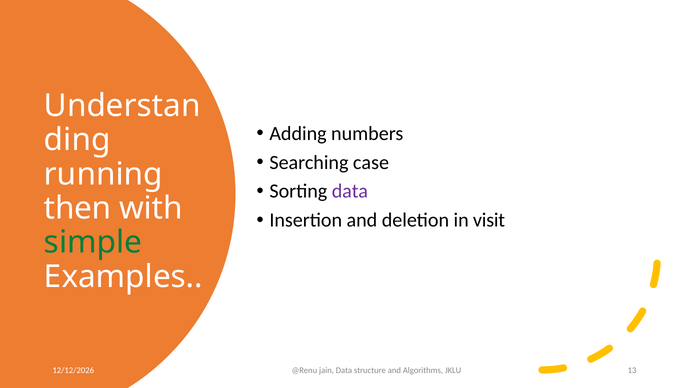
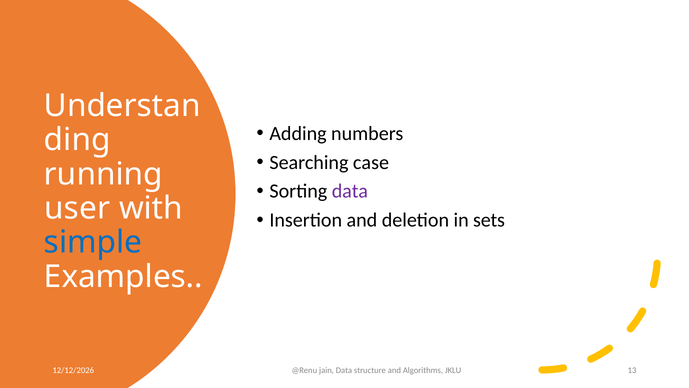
then: then -> user (77, 208)
visit: visit -> sets (489, 220)
simple colour: green -> blue (93, 242)
